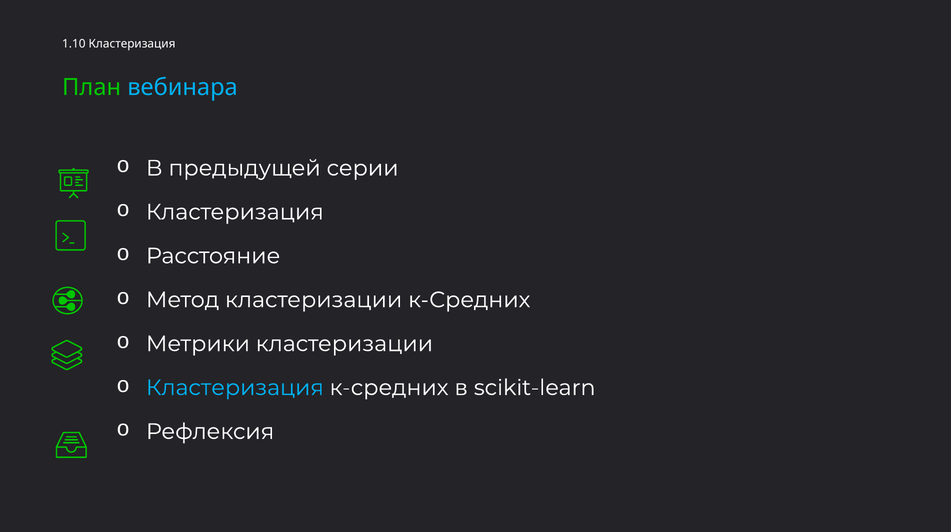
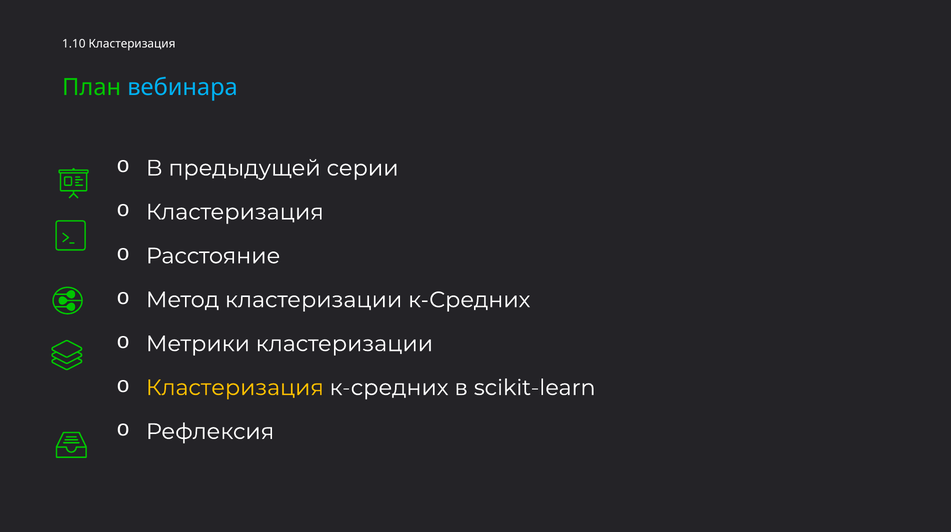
Кластеризация colour: light blue -> yellow (235, 387)
